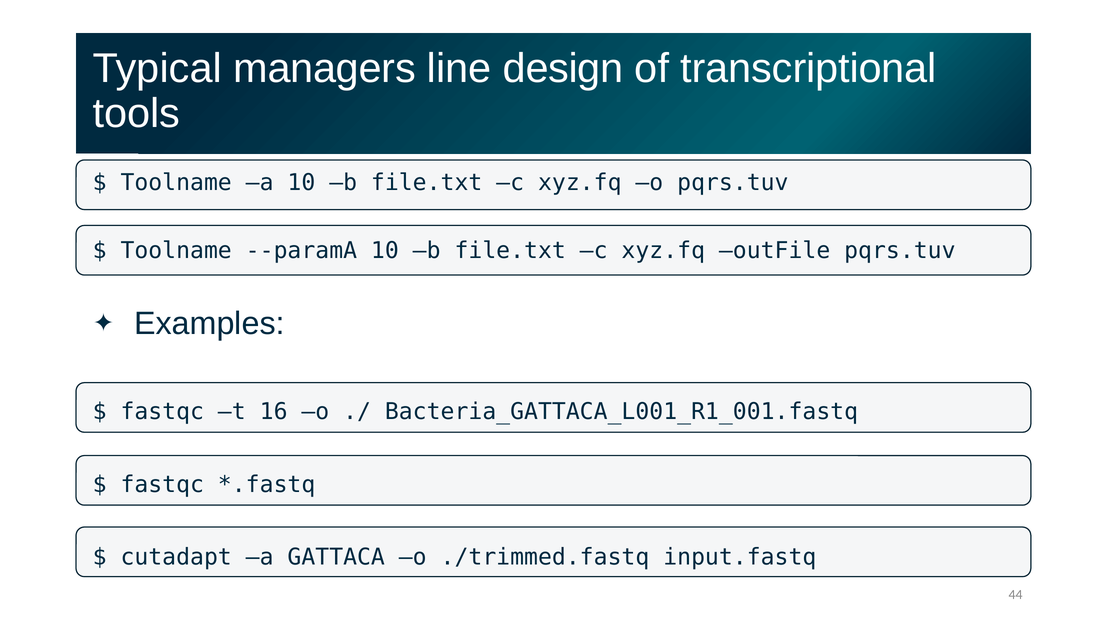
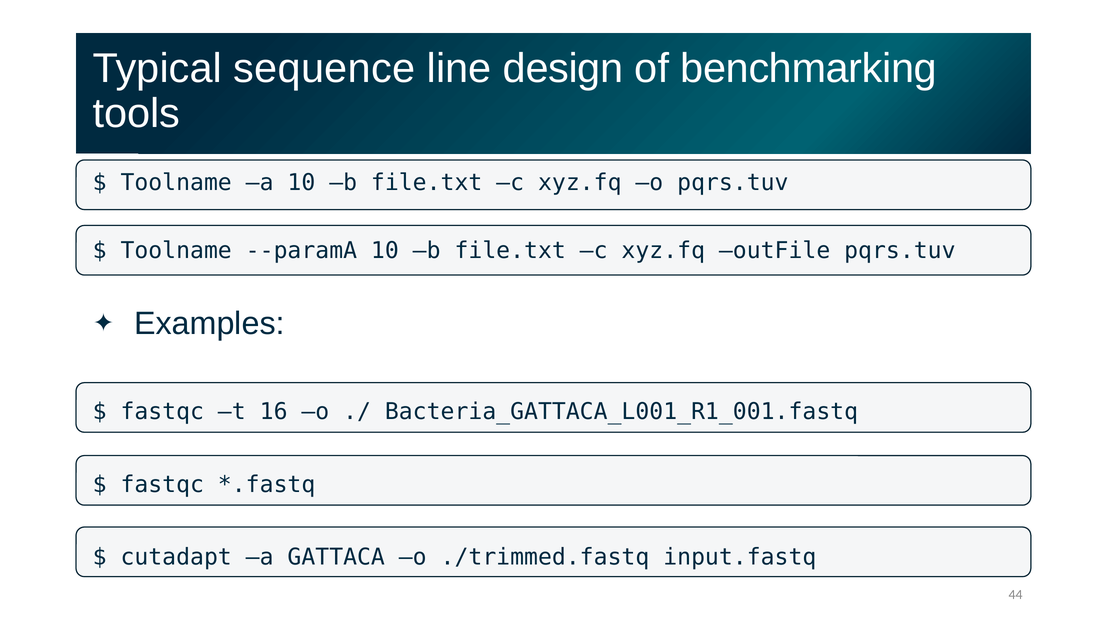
managers: managers -> sequence (324, 69)
transcriptional: transcriptional -> benchmarking (809, 69)
